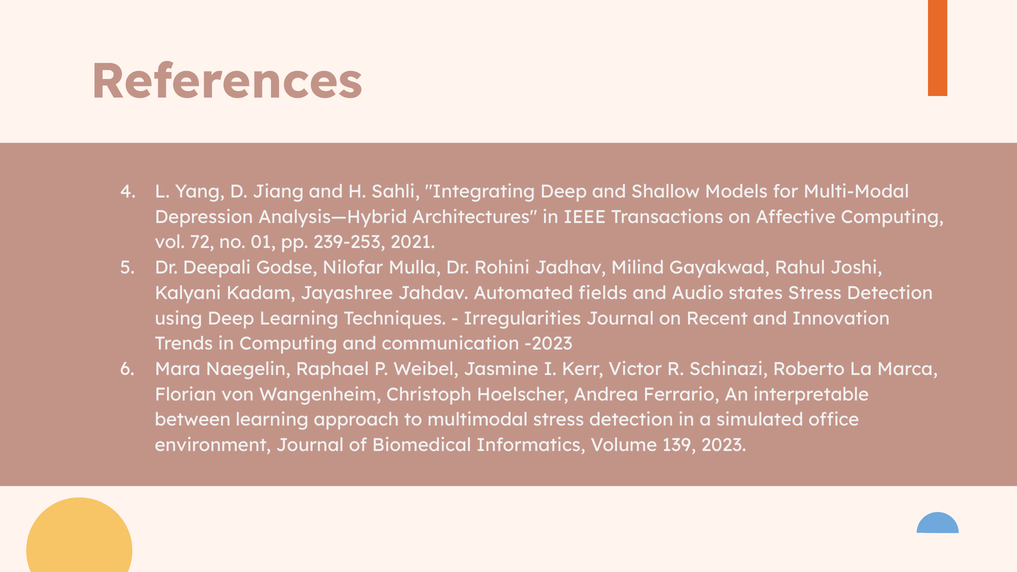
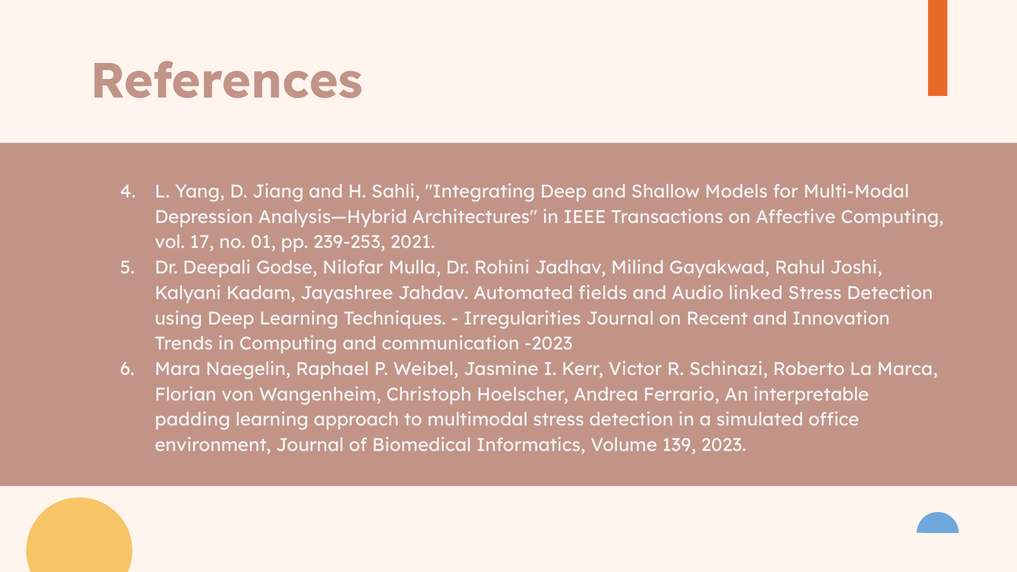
72: 72 -> 17 (202, 242)
states: states -> linked (756, 293)
between: between -> padding (193, 420)
